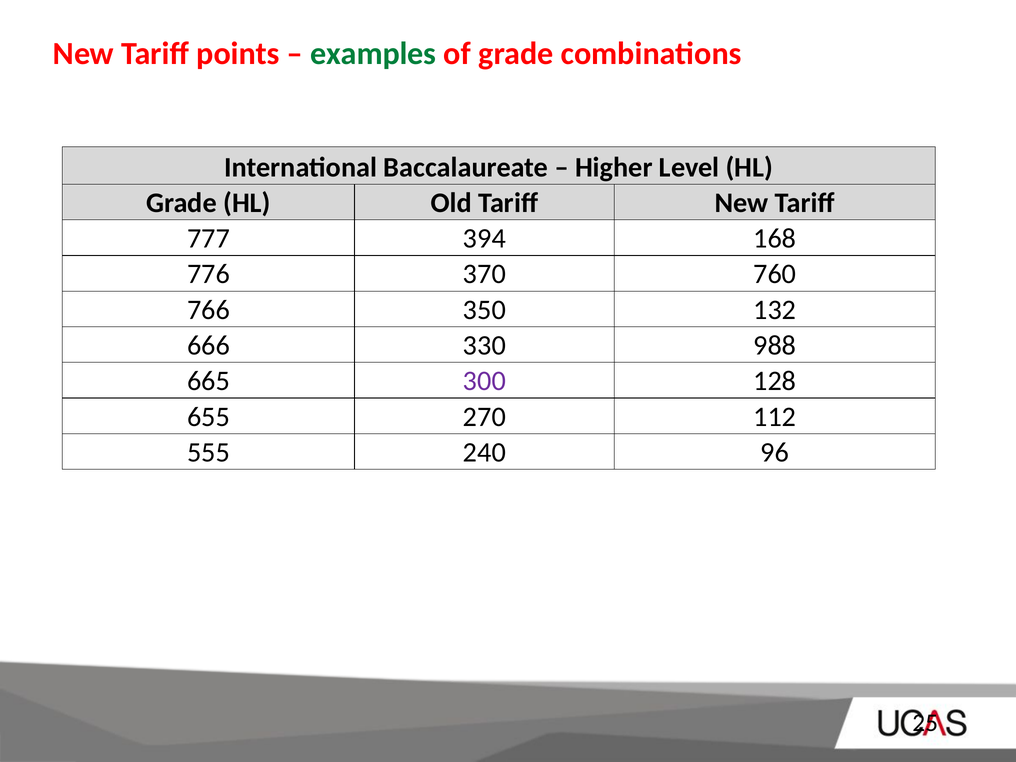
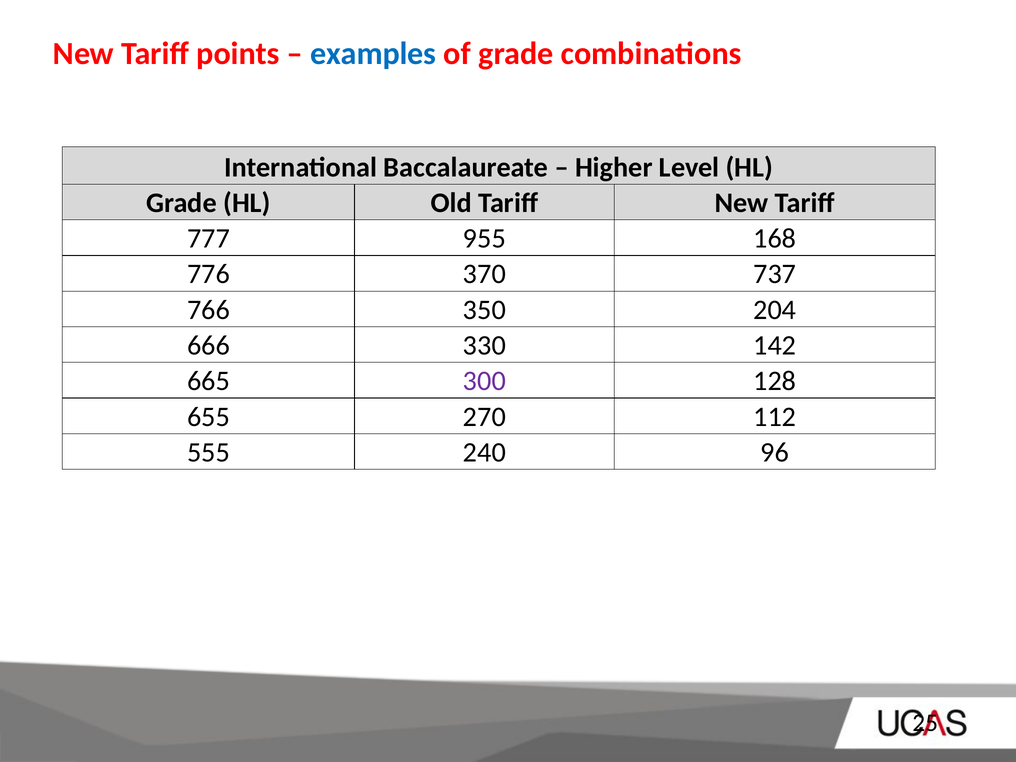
examples colour: green -> blue (373, 54)
394: 394 -> 955 (484, 239)
760: 760 -> 737 (775, 274)
132: 132 -> 204 (775, 310)
988: 988 -> 142 (775, 345)
